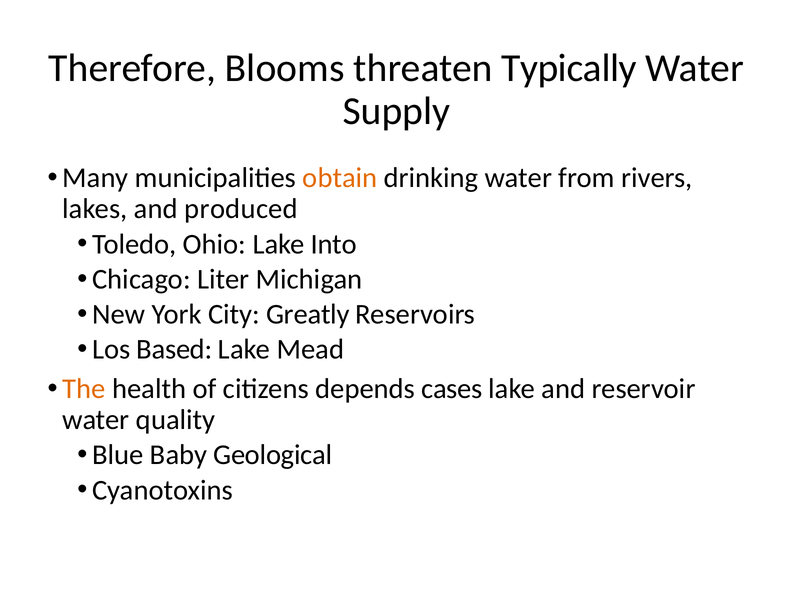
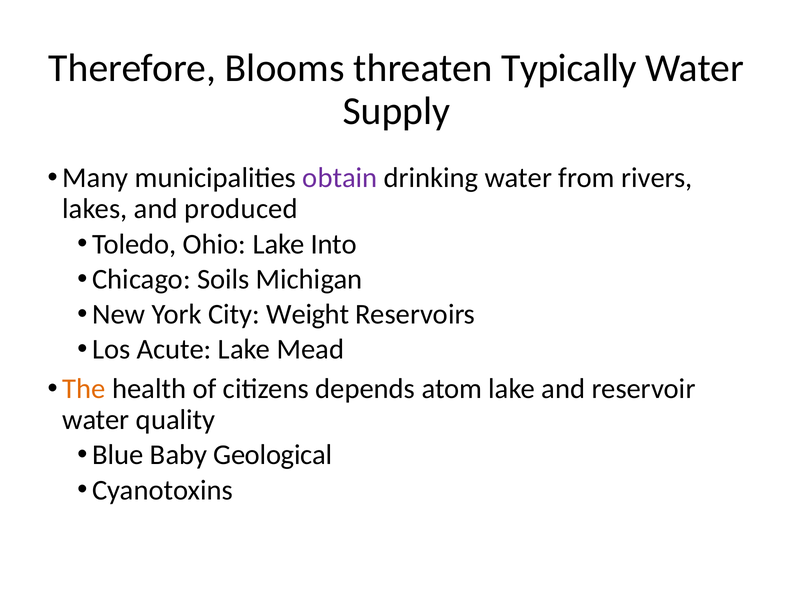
obtain colour: orange -> purple (340, 178)
Liter: Liter -> Soils (223, 279)
Greatly: Greatly -> Weight (308, 314)
Based: Based -> Acute (174, 349)
cases: cases -> atom (452, 389)
